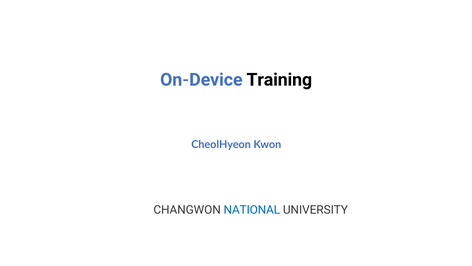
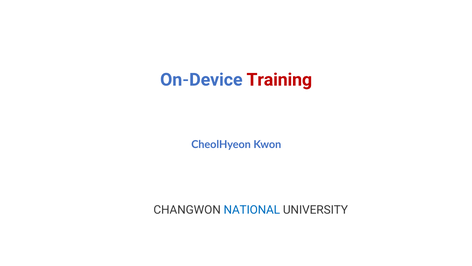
Training colour: black -> red (279, 80)
